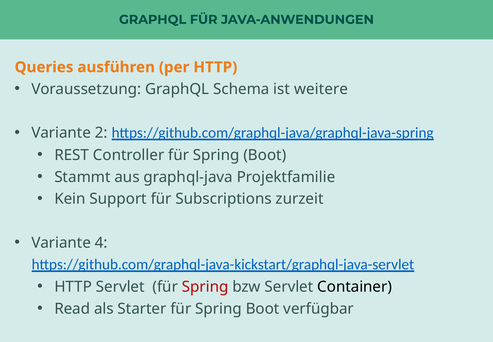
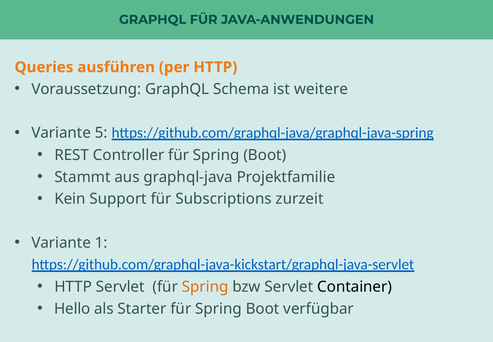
2: 2 -> 5 (101, 133)
4: 4 -> 1 (101, 242)
Spring colour: red -> orange (205, 286)
Read: Read -> Hello (72, 308)
